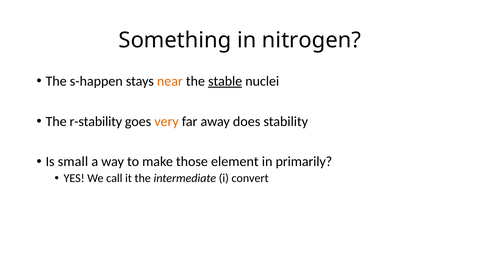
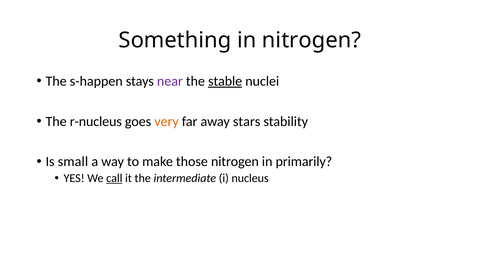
near colour: orange -> purple (170, 81)
r-stability: r-stability -> r-nucleus (96, 121)
does: does -> stars (247, 121)
those element: element -> nitrogen (235, 162)
call underline: none -> present (114, 178)
convert: convert -> nucleus (250, 178)
